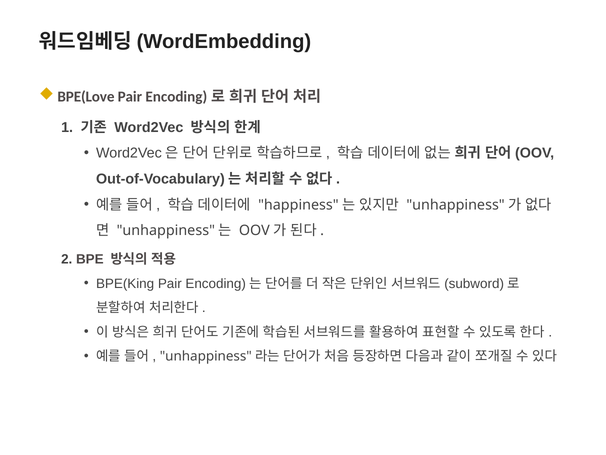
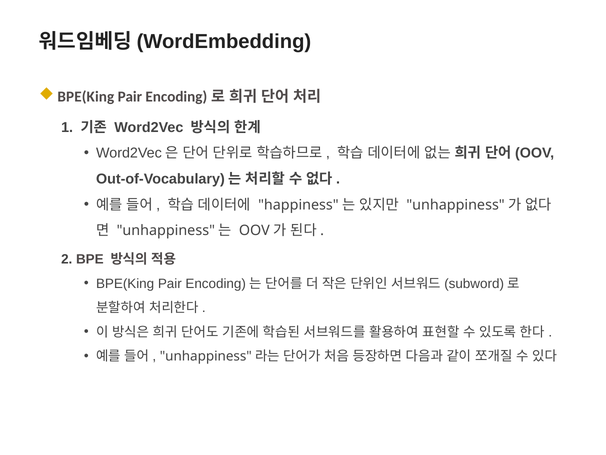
BPE(Love: BPE(Love -> BPE(King (86, 97)
